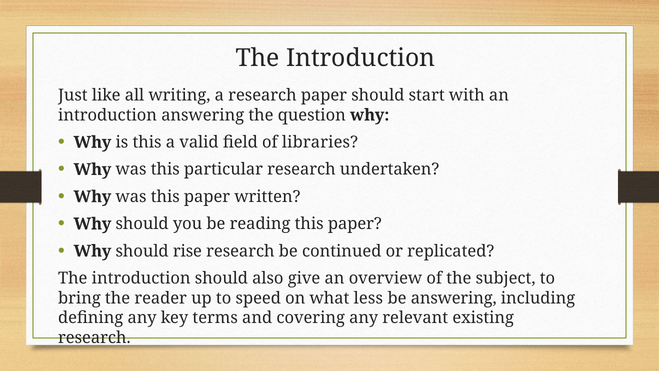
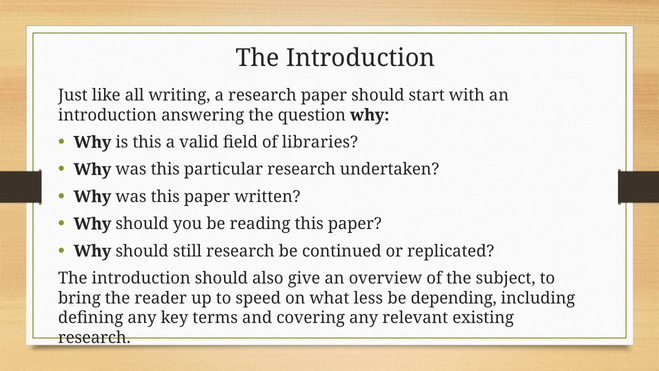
rise: rise -> still (187, 251)
be answering: answering -> depending (454, 298)
